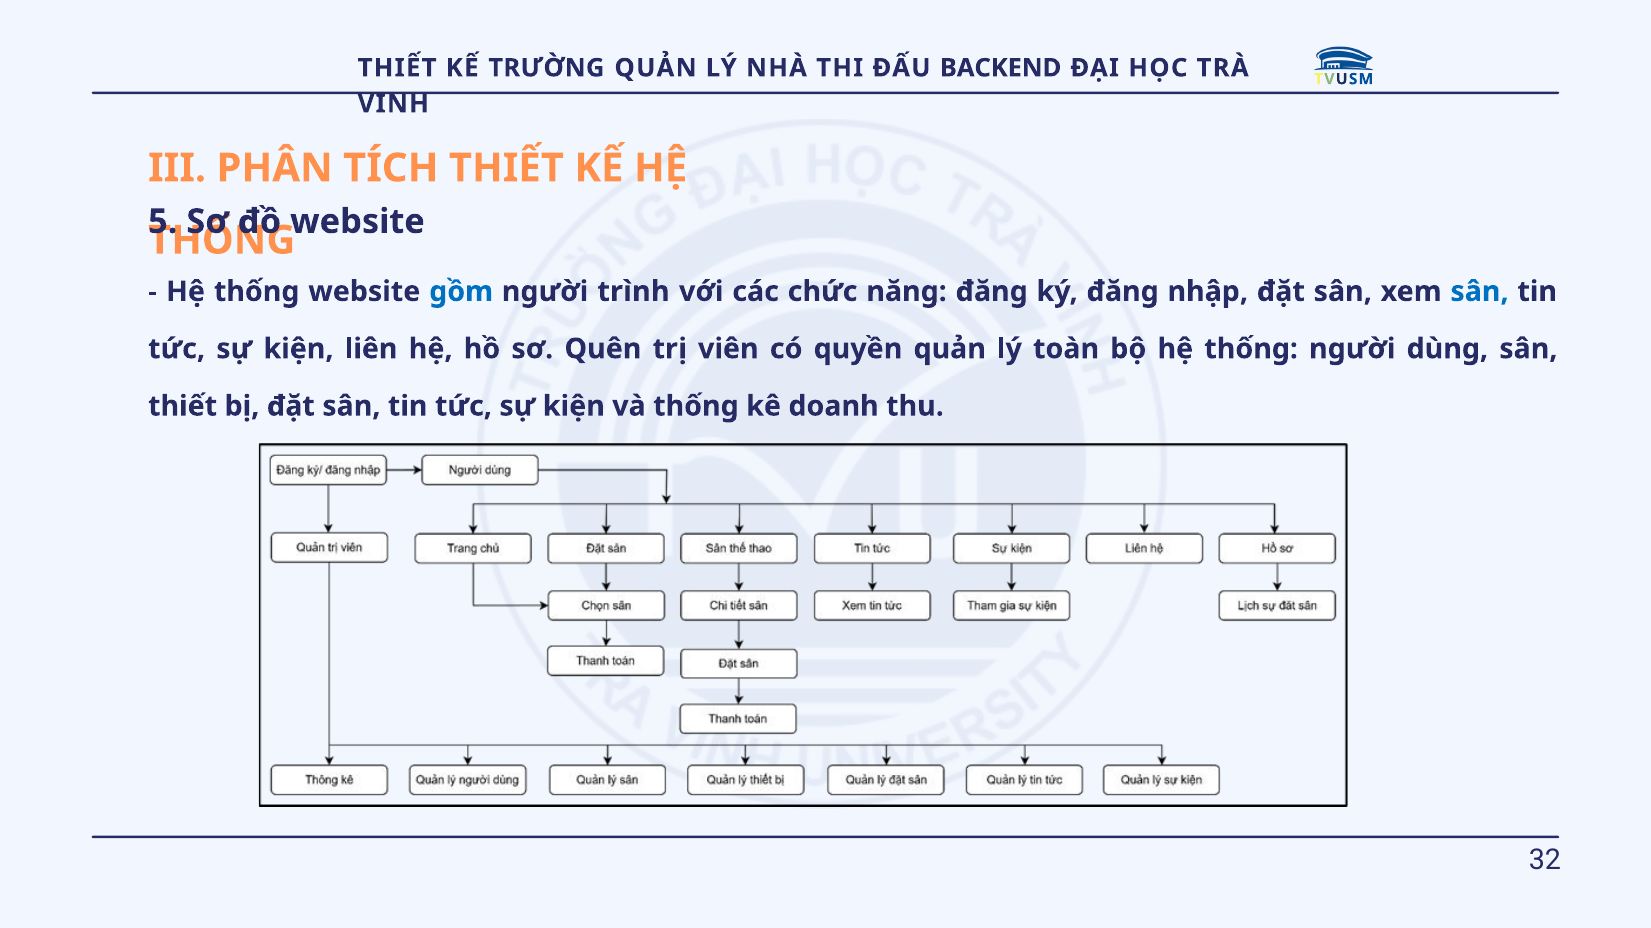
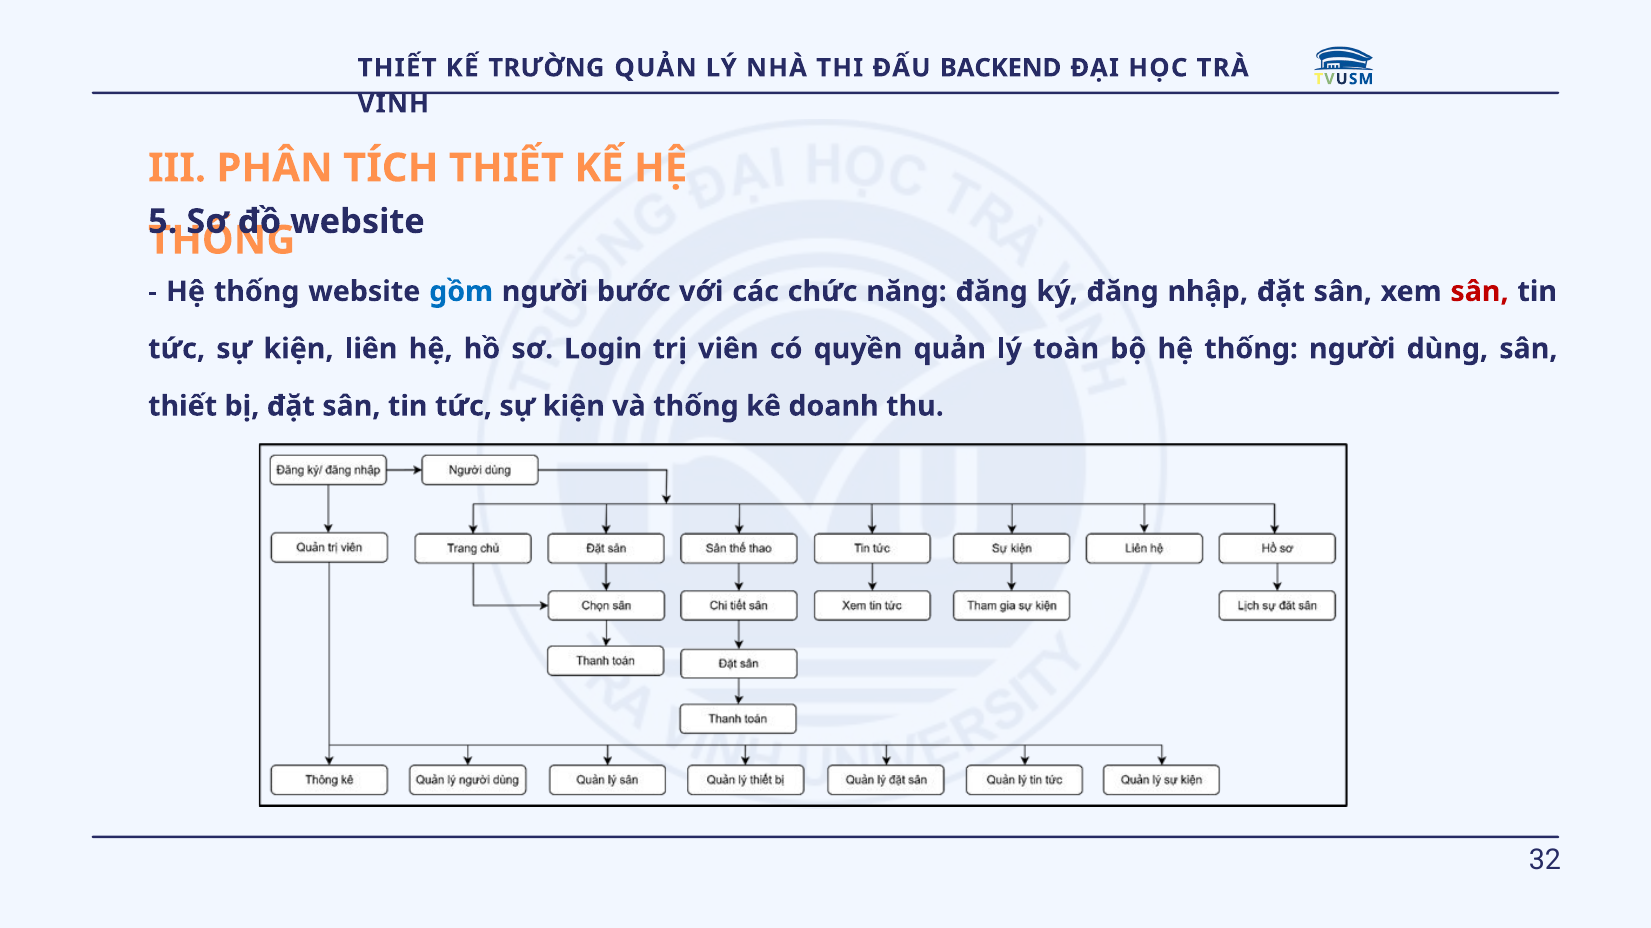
trình: trình -> bước (634, 292)
sân colour: blue -> red (1480, 292)
Quên: Quên -> Login (603, 349)
